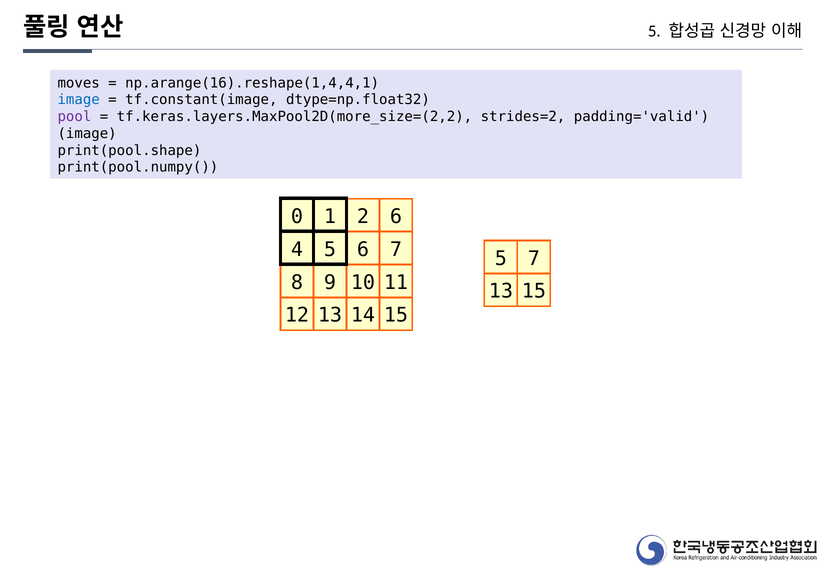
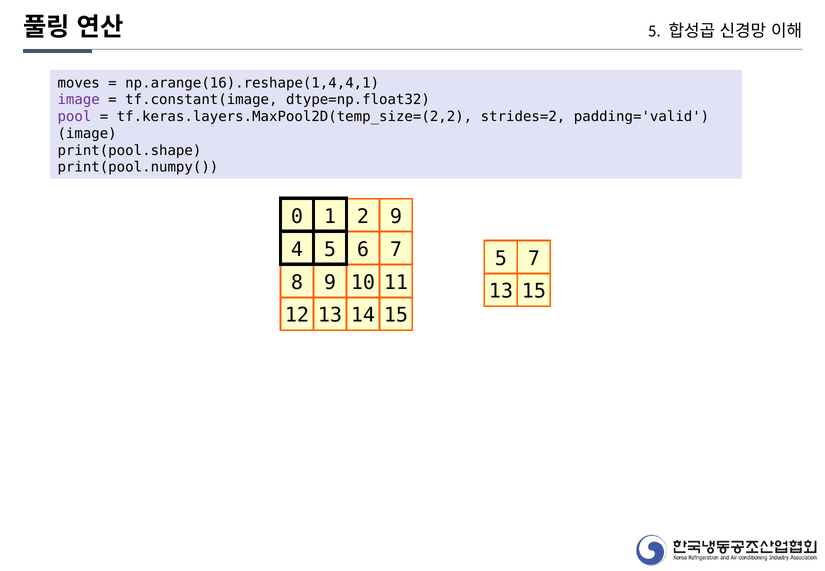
image colour: blue -> purple (79, 100)
tf.keras.layers.MaxPool2D(more_size=(2,2: tf.keras.layers.MaxPool2D(more_size=(2,2 -> tf.keras.layers.MaxPool2D(temp_size=(2,2 (294, 117)
2 6: 6 -> 9 (396, 216)
